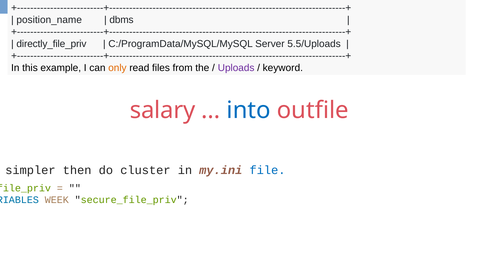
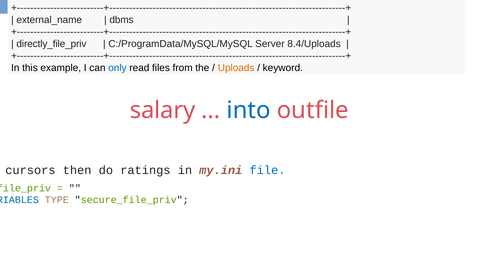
position_name: position_name -> external_name (49, 20)
5.5/Uploads: 5.5/Uploads -> 8.4/Uploads (314, 44)
only colour: orange -> blue (117, 68)
Uploads colour: purple -> orange (236, 68)
simpler: simpler -> cursors (30, 171)
cluster: cluster -> ratings (145, 171)
WEEK: WEEK -> TYPE (57, 200)
